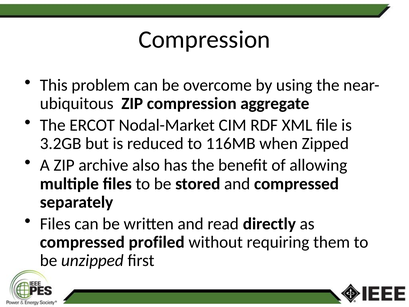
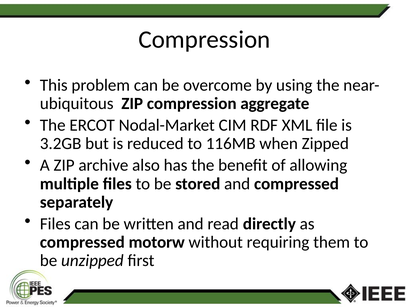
profiled: profiled -> motorw (157, 242)
